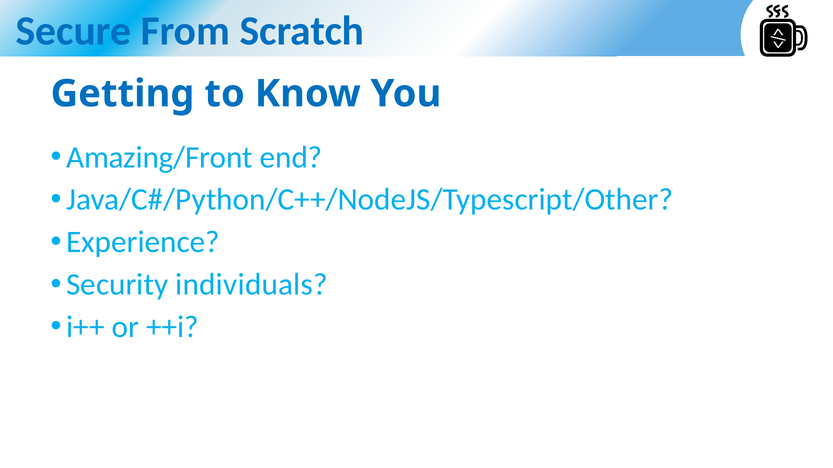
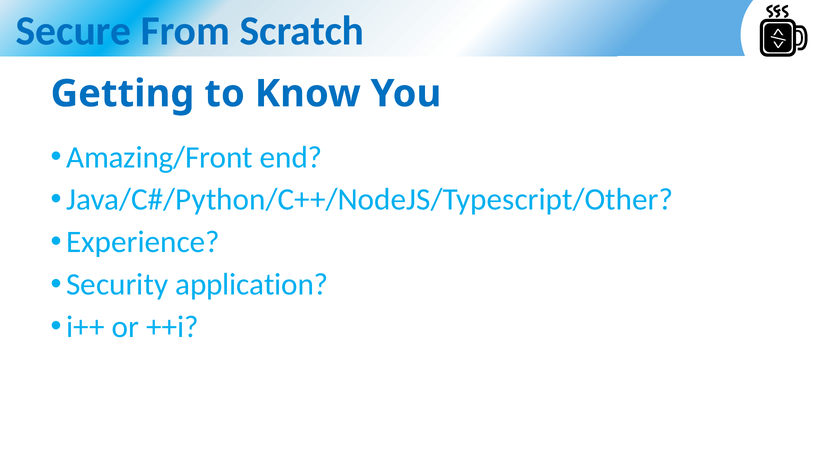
individuals: individuals -> application (252, 285)
